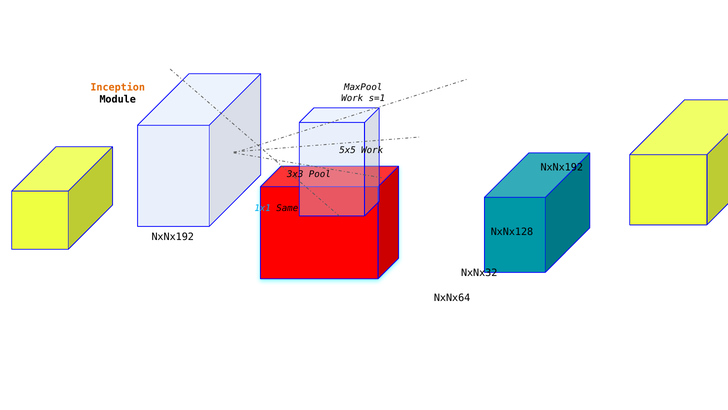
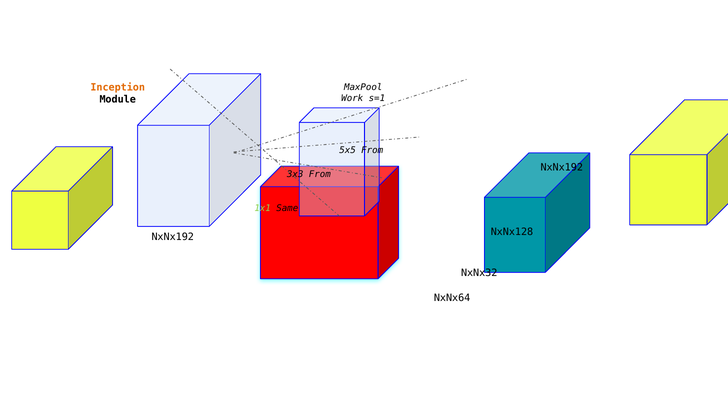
5x5 Work: Work -> From (372, 150)
3x3 Pool: Pool -> From (320, 174)
1x1 colour: light blue -> light green (263, 208)
